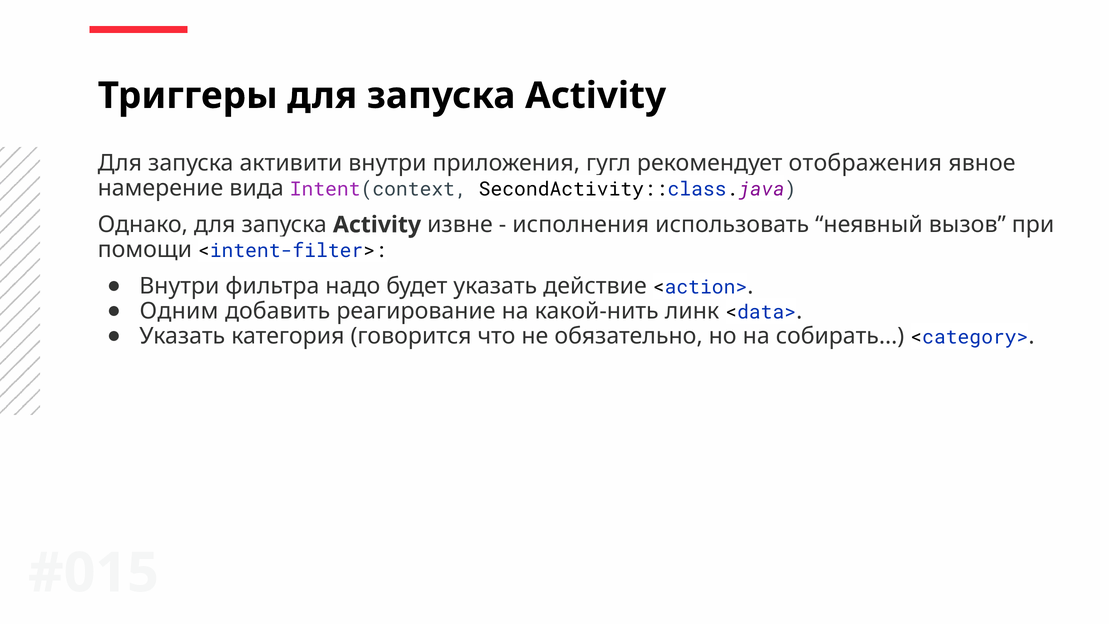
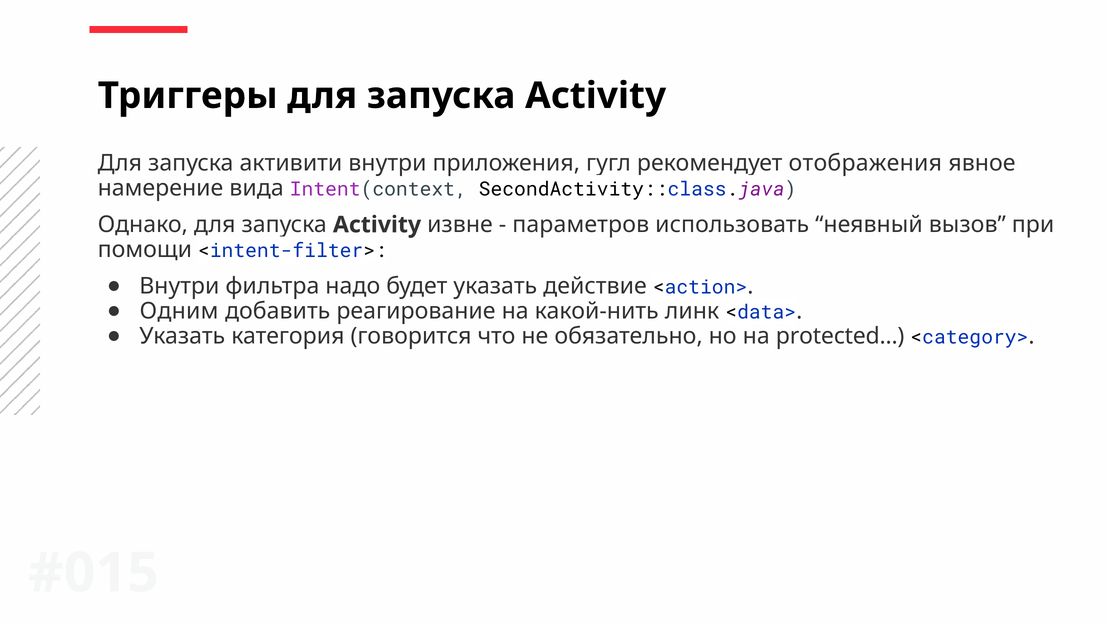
исполнения: исполнения -> параметров (581, 225)
собирать: собирать -> protected (840, 336)
